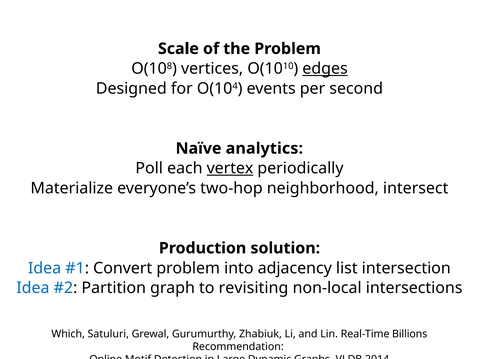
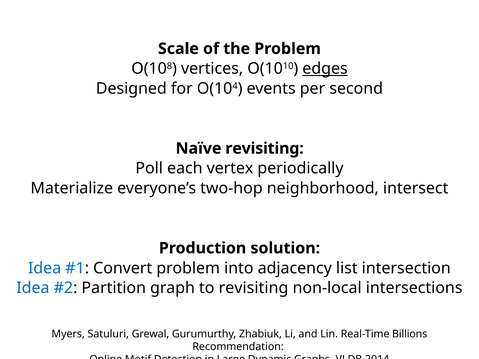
Naïve analytics: analytics -> revisiting (265, 149)
vertex underline: present -> none (230, 168)
Which: Which -> Myers (68, 334)
